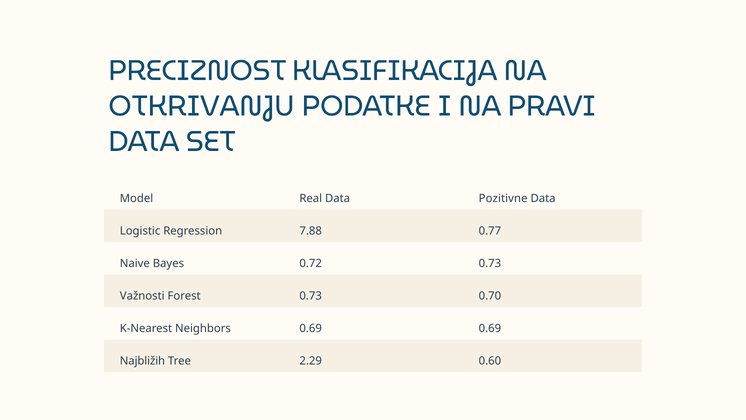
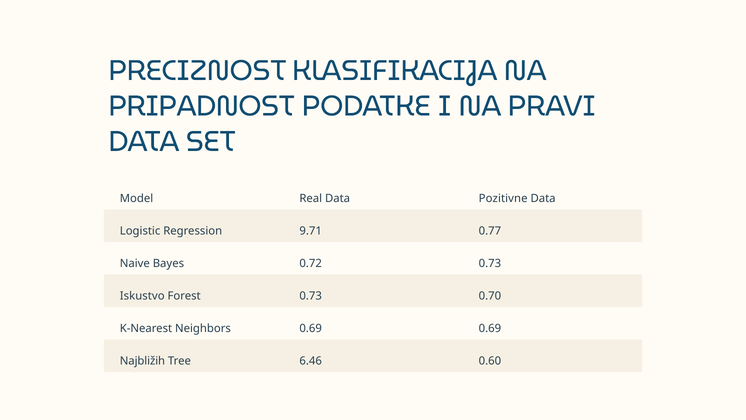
OTKRIVANJU: OTKRIVANJU -> PRIPADNOST (202, 106)
7.88: 7.88 -> 9.71 (311, 231)
Važnosti: Važnosti -> Iskustvo (142, 296)
2.29: 2.29 -> 6.46 (311, 361)
